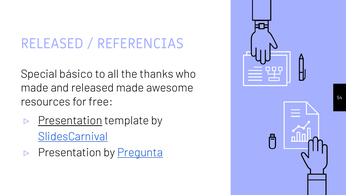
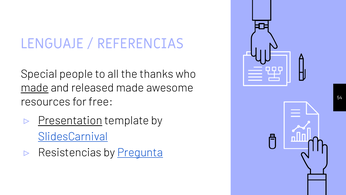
RELEASED: RELEASED -> LENGUAJE (52, 44)
básico: básico -> people (76, 74)
made underline: none -> present (35, 88)
Presentation: Presentation -> Resistencias (70, 152)
